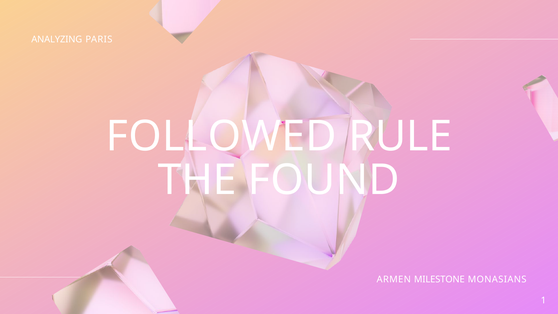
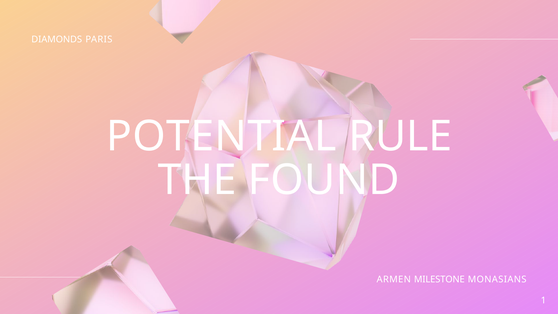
ANALYZING: ANALYZING -> DIAMONDS (57, 39)
FOLLOWED: FOLLOWED -> POTENTIAL (221, 136)
